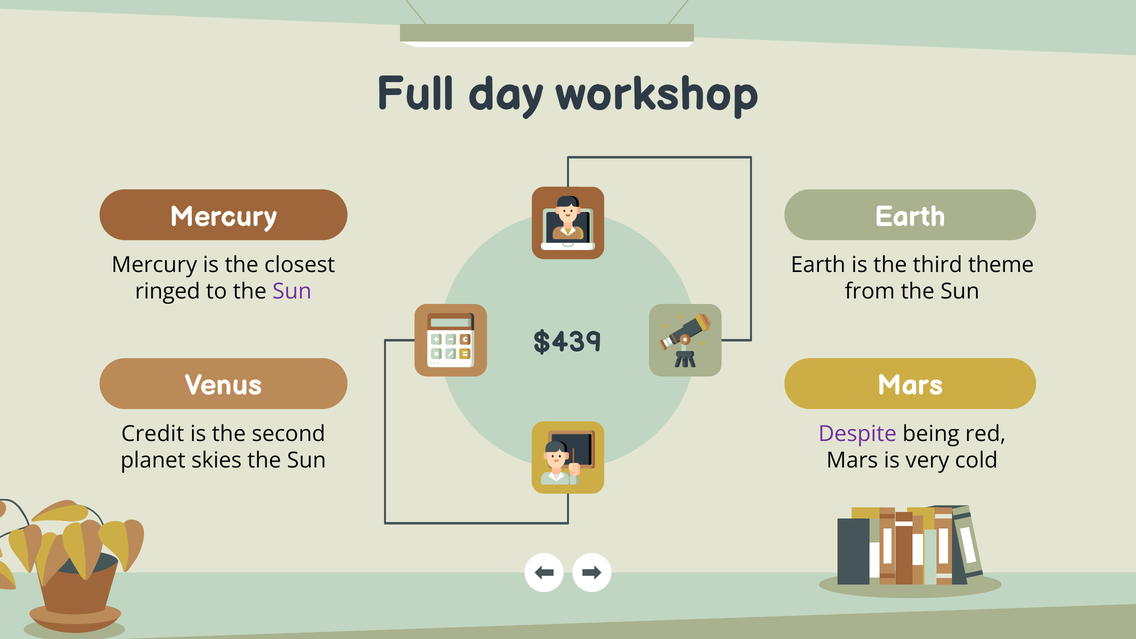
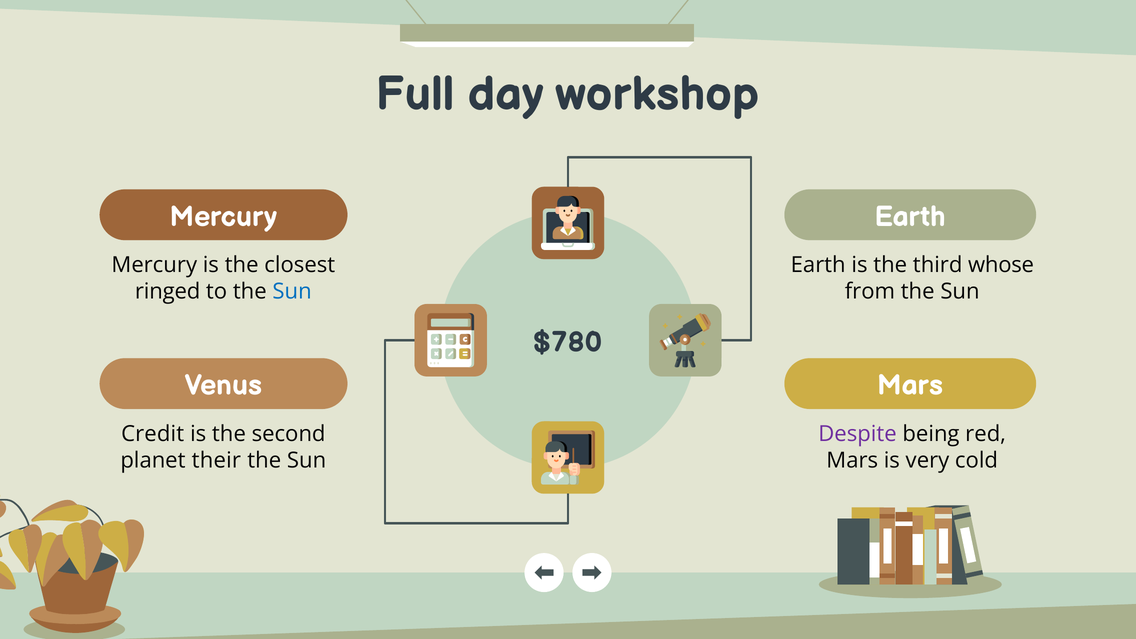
theme: theme -> whose (1001, 265)
Sun colour: purple -> blue (292, 292)
$439: $439 -> $780 (568, 342)
skies: skies -> their (216, 460)
